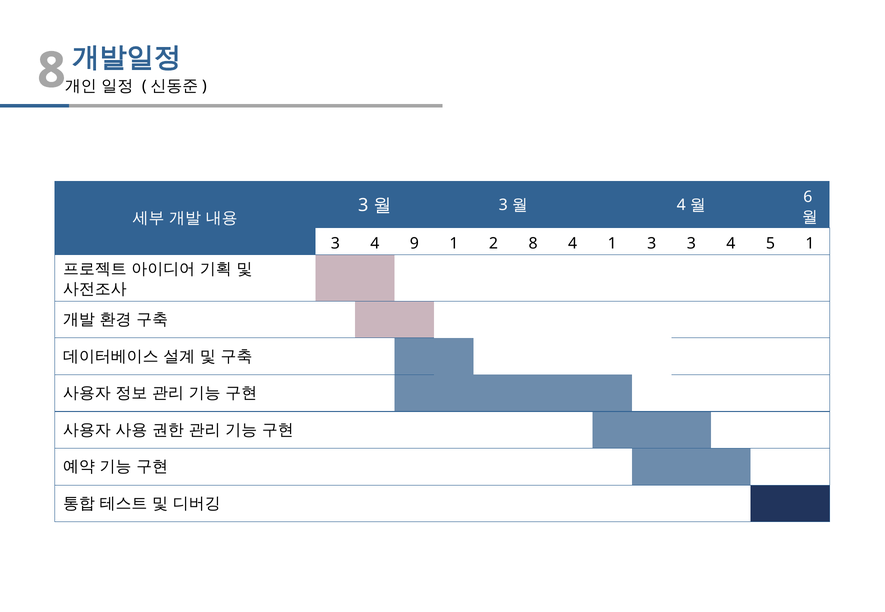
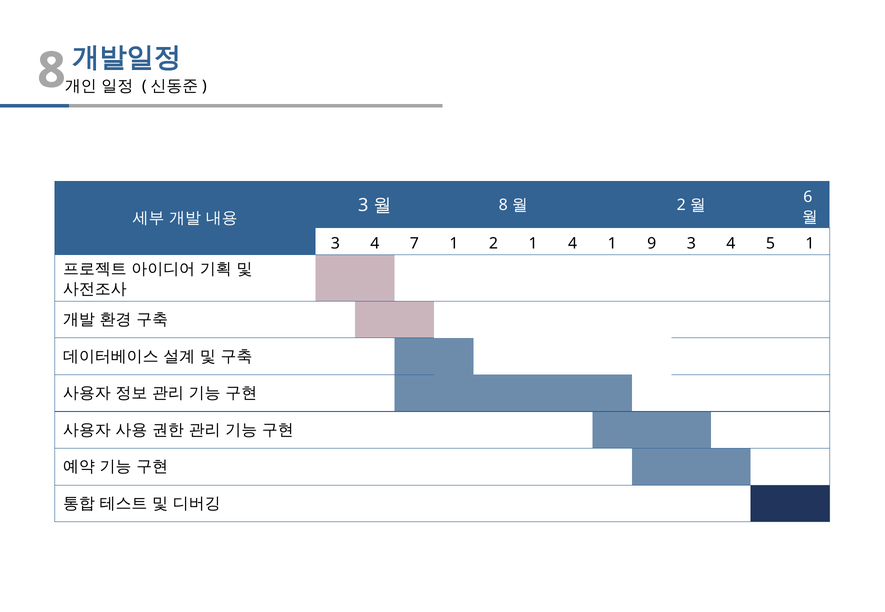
3: 3 -> 8 (503, 205)
4: 4 -> 2 (681, 205)
9: 9 -> 7 (414, 244)
2 8: 8 -> 1 (533, 244)
1 3: 3 -> 9 (652, 244)
